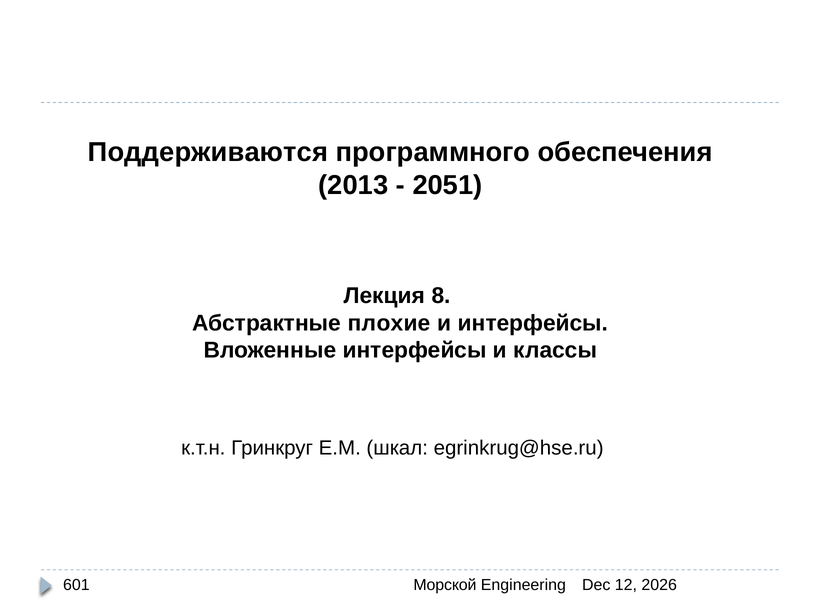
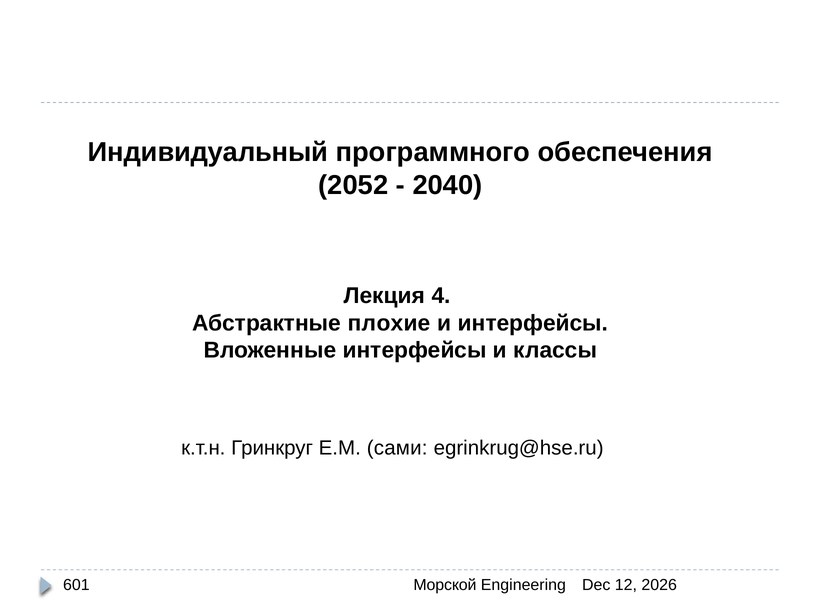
Поддерживаются: Поддерживаются -> Индивидуальный (208, 152)
2013: 2013 -> 2052 (353, 185)
2051: 2051 -> 2040 (447, 185)
8: 8 -> 4 (441, 296)
шкал: шкал -> сами (397, 448)
